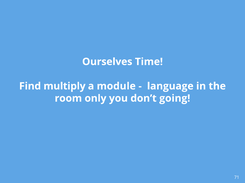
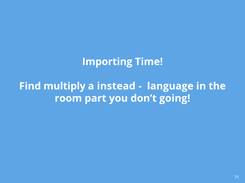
Ourselves: Ourselves -> Importing (107, 62)
module: module -> instead (116, 86)
only: only -> part (95, 99)
